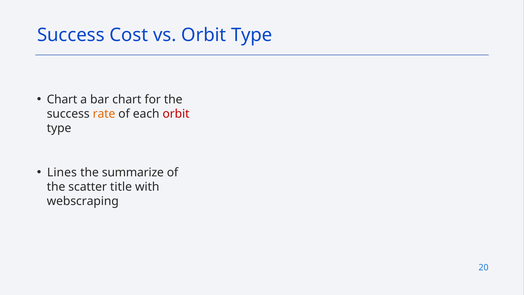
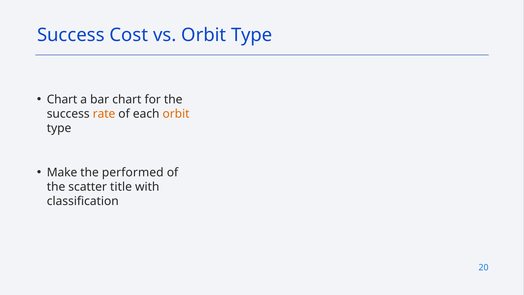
orbit colour: red -> orange (176, 114)
Lines: Lines -> Make (62, 172)
summarize: summarize -> performed (133, 172)
webscraping: webscraping -> classification (83, 201)
